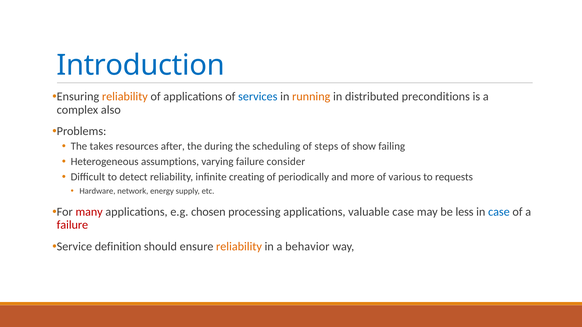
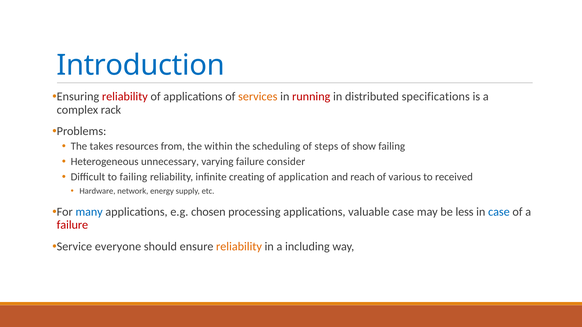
reliability colour: orange -> red (125, 97)
services colour: blue -> orange (258, 97)
running colour: orange -> red (311, 97)
preconditions: preconditions -> specifications (436, 97)
also: also -> rack (111, 110)
after: after -> from (173, 146)
during: during -> within (219, 146)
assumptions: assumptions -> unnecessary (170, 162)
to detect: detect -> failing (133, 177)
periodically: periodically -> application (304, 177)
more: more -> reach (363, 177)
requests: requests -> received (454, 177)
many colour: red -> blue (89, 212)
definition: definition -> everyone (118, 247)
behavior: behavior -> including (307, 247)
